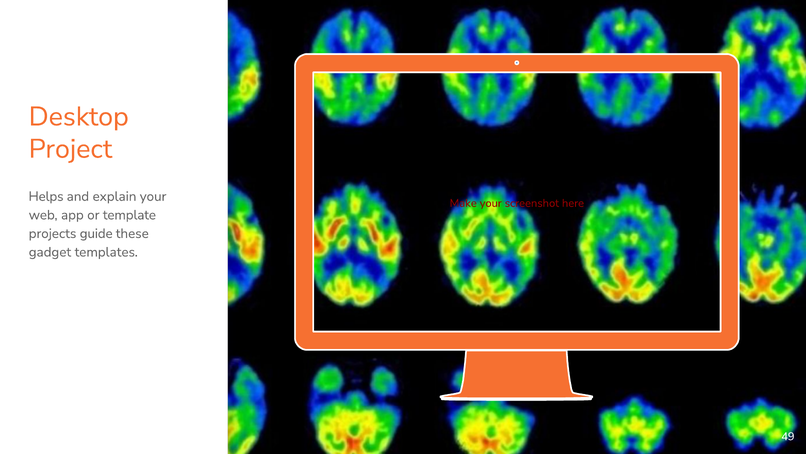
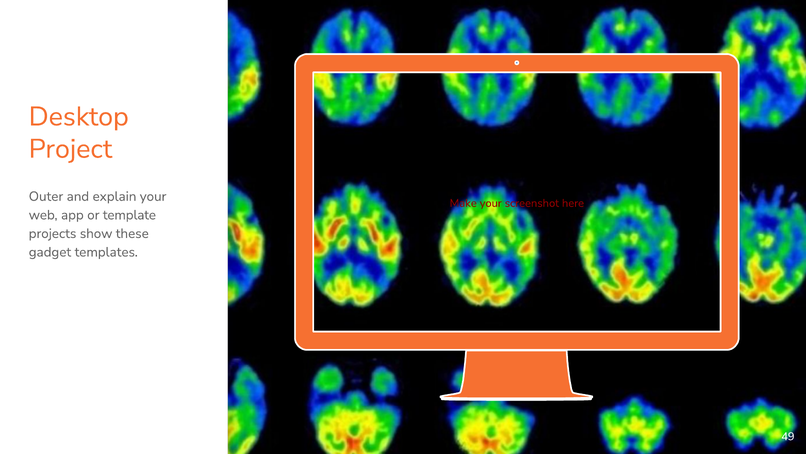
Helps: Helps -> Outer (46, 196)
guide: guide -> show (96, 233)
